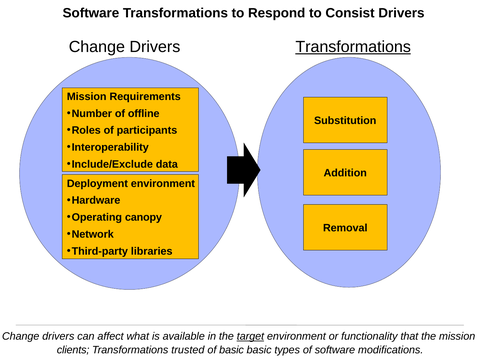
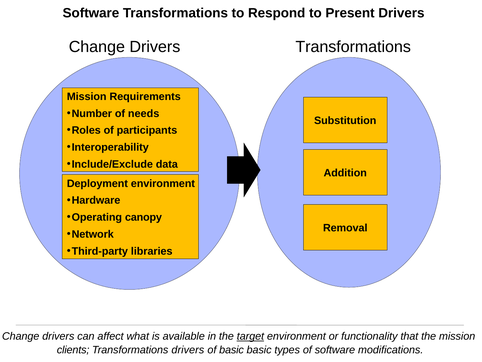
Consist: Consist -> Present (350, 13)
Transformations underline: present -> none (353, 47)
offline: offline -> needs (144, 113)
Transformations trusted: trusted -> drivers (188, 349)
